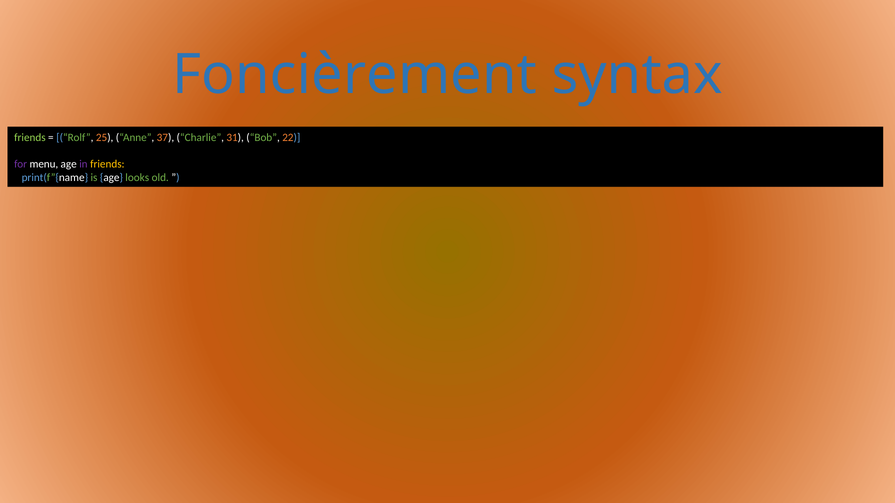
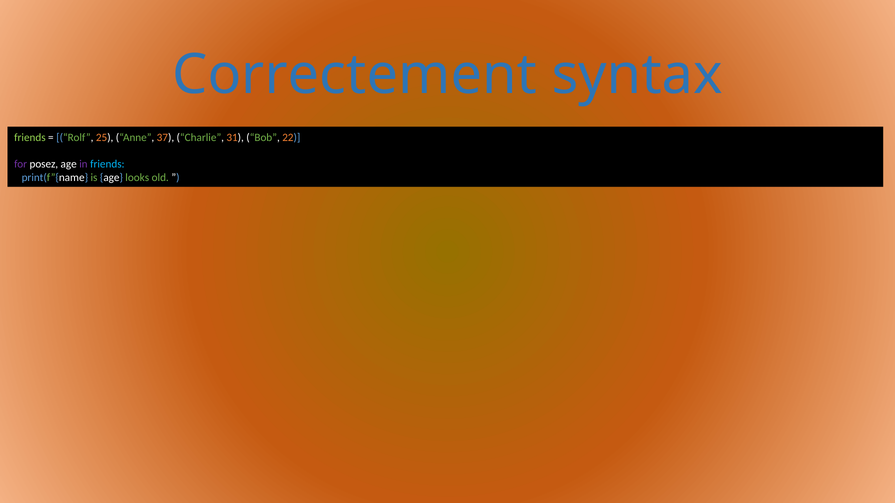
Foncièrement: Foncièrement -> Correctement (355, 75)
menu: menu -> posez (44, 164)
friends colour: yellow -> light blue (107, 164)
